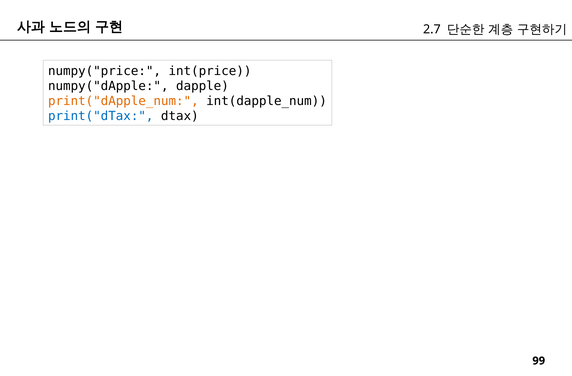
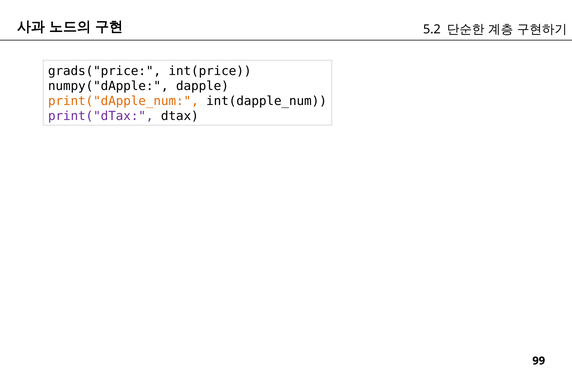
2.7: 2.7 -> 5.2 (432, 29)
numpy("price: numpy("price -> grads("price (105, 71)
print("dTax colour: blue -> purple (101, 116)
